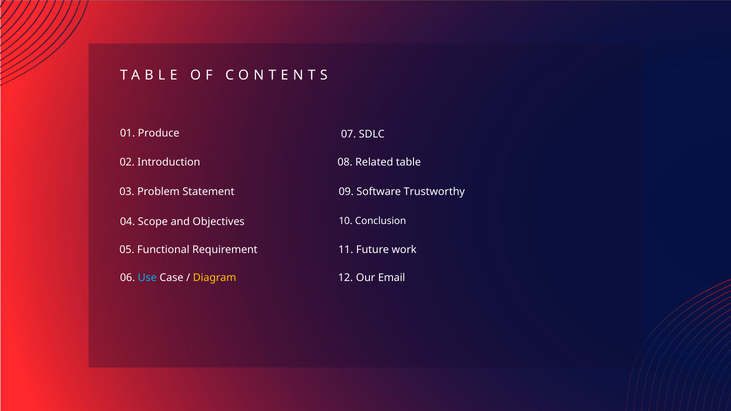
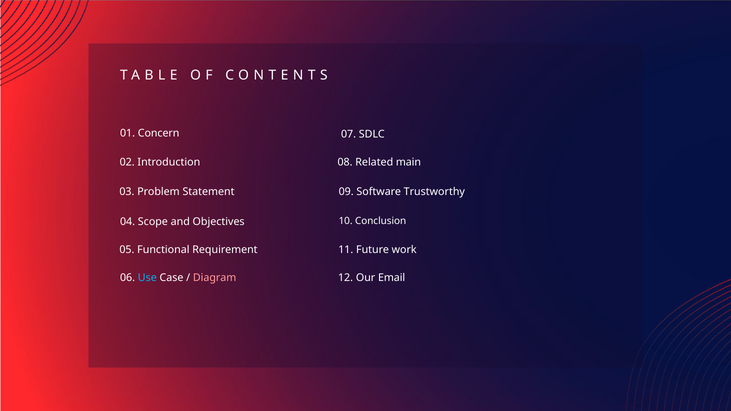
Produce: Produce -> Concern (159, 133)
table: table -> main (408, 162)
Diagram colour: yellow -> pink (215, 278)
